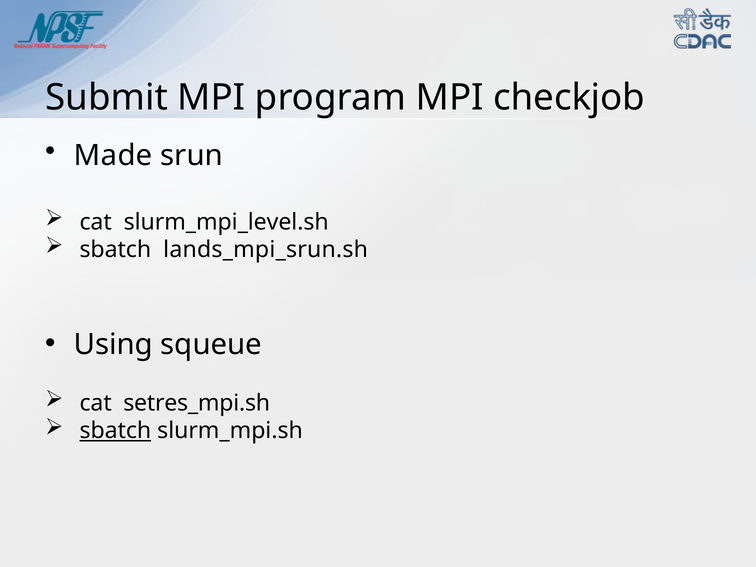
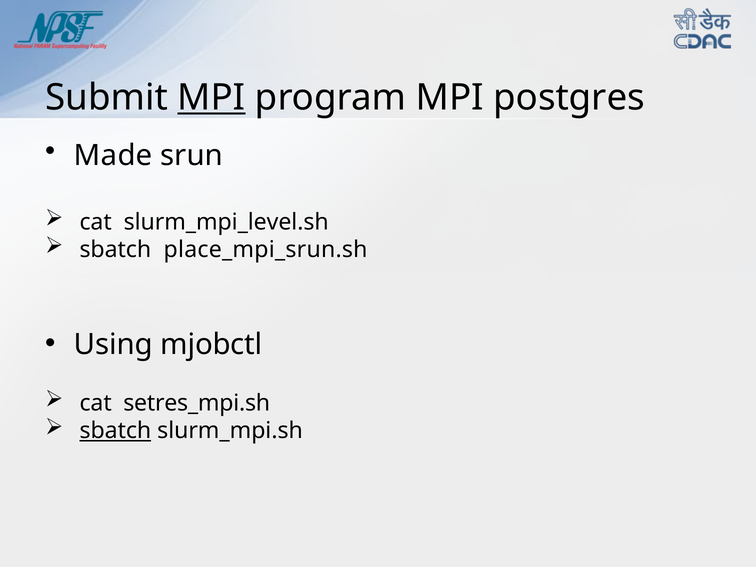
MPI underline: none -> present (211, 98)
checkjob: checkjob -> postgres (569, 98)
lands_mpi_srun.sh: lands_mpi_srun.sh -> place_mpi_srun.sh (266, 250)
squeue: squeue -> mjobctl (211, 344)
